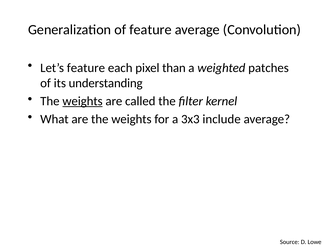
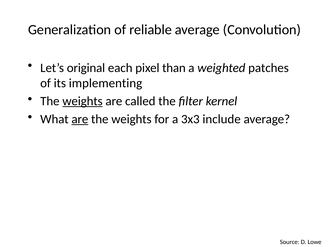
of feature: feature -> reliable (151, 30)
Let’s feature: feature -> original (86, 68)
understanding: understanding -> implementing (106, 83)
are underline: none -> present (80, 119)
